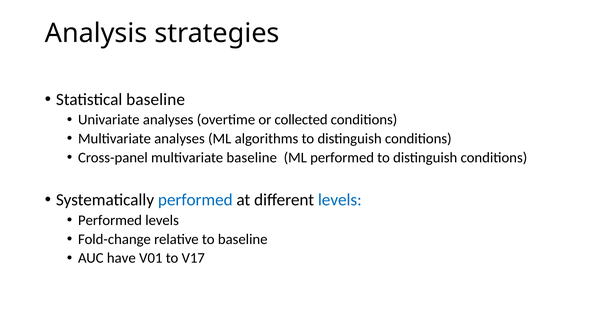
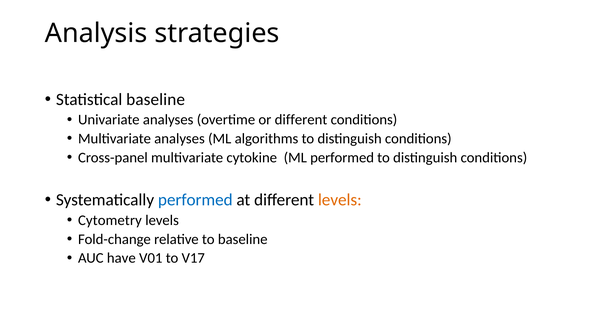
or collected: collected -> different (301, 120)
multivariate baseline: baseline -> cytokine (252, 158)
levels colour: blue -> orange (340, 200)
Performed: Performed -> Cytometry (110, 220)
